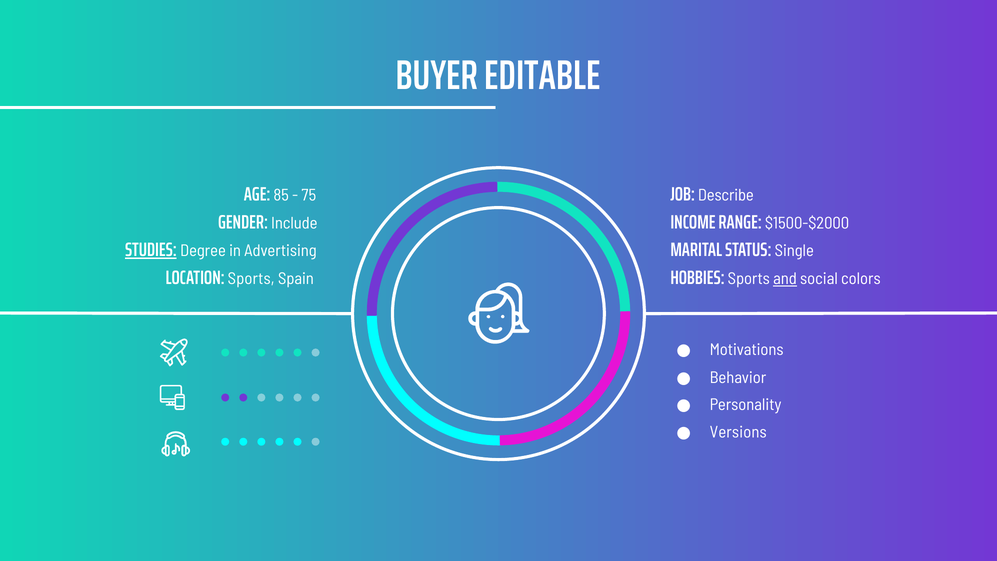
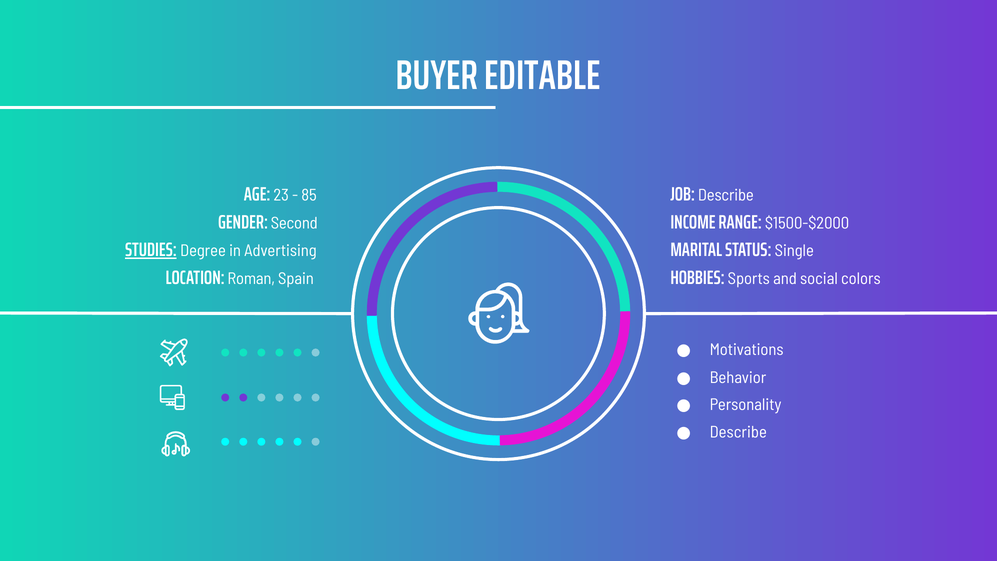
85: 85 -> 23 (281, 195)
75: 75 -> 85 (309, 195)
Include: Include -> Second (294, 223)
LOCATION Sports: Sports -> Roman (251, 279)
and underline: present -> none (785, 279)
Versions: Versions -> Describe (738, 432)
